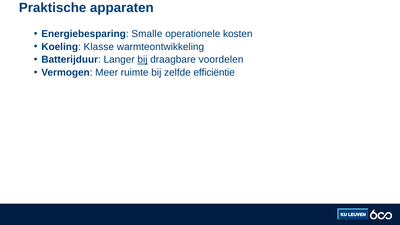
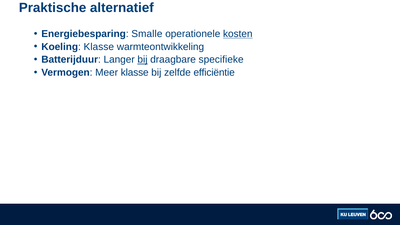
apparaten: apparaten -> alternatief (122, 8)
kosten underline: none -> present (238, 34)
voordelen: voordelen -> specifieke (221, 60)
Meer ruimte: ruimte -> klasse (135, 72)
